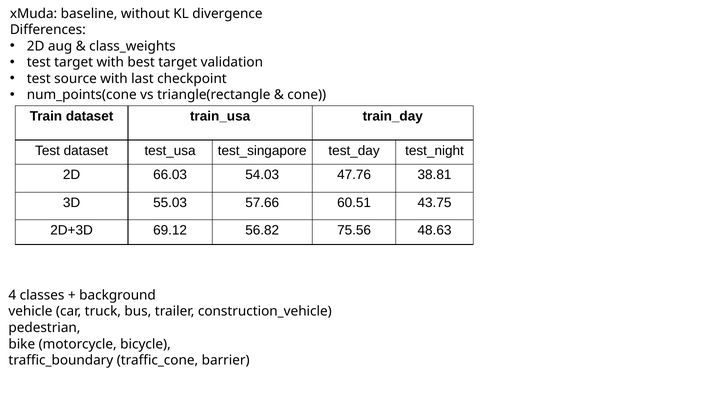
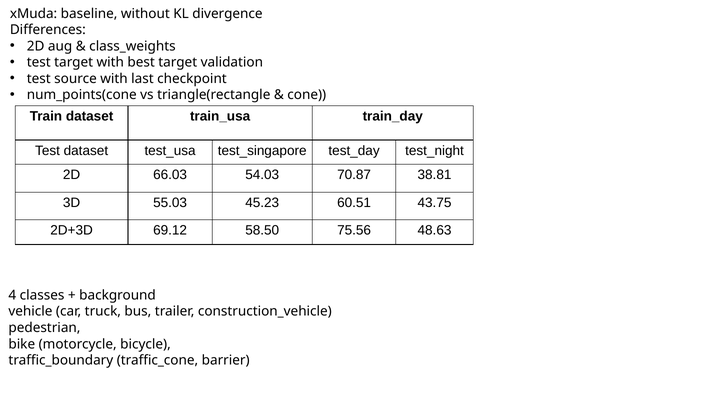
47.76: 47.76 -> 70.87 (354, 175)
57.66: 57.66 -> 45.23 (262, 203)
56.82: 56.82 -> 58.50 (262, 230)
